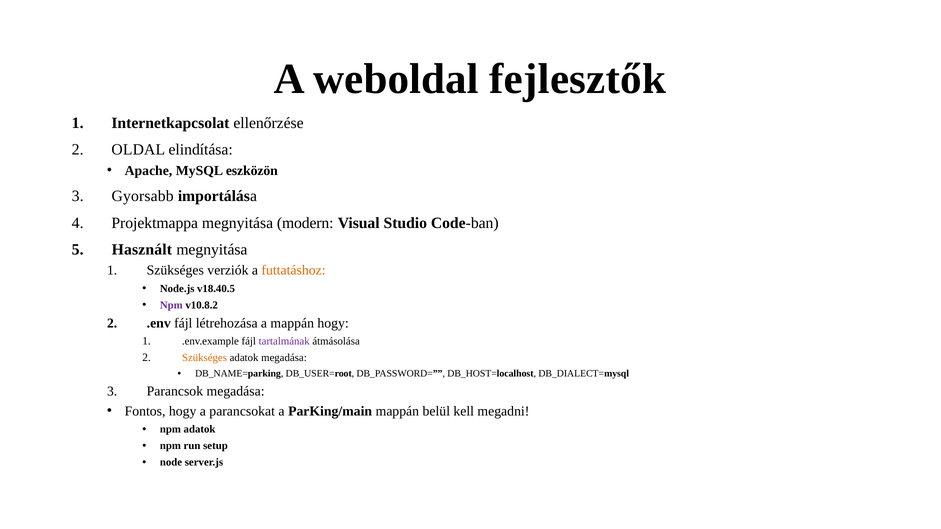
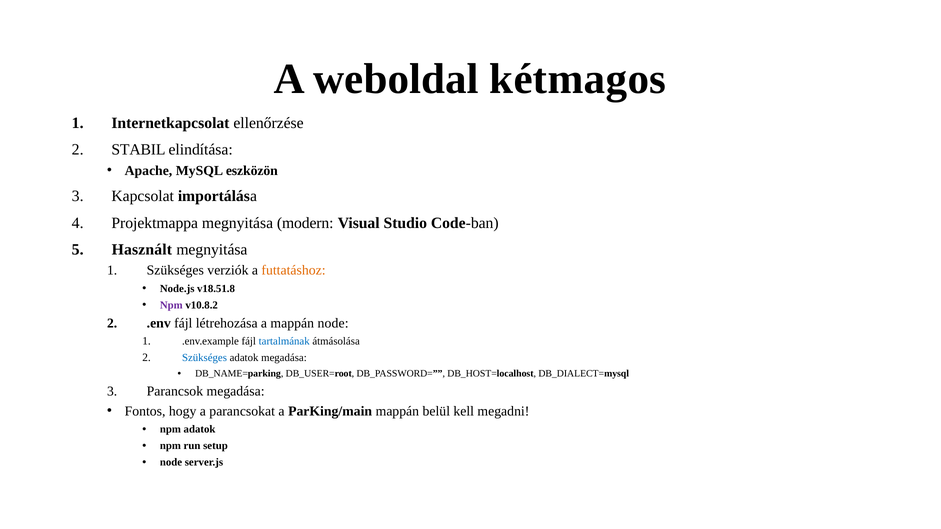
fejlesztők: fejlesztők -> kétmagos (578, 79)
OLDAL: OLDAL -> STABIL (138, 150)
Gyorsabb: Gyorsabb -> Kapcsolat (143, 196)
v18.40.5: v18.40.5 -> v18.51.8 (216, 289)
mappán hogy: hogy -> node (333, 323)
tartalmának colour: purple -> blue (284, 341)
Szükséges colour: orange -> blue (204, 358)
